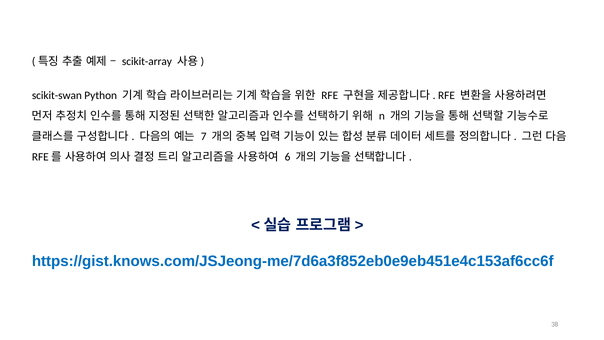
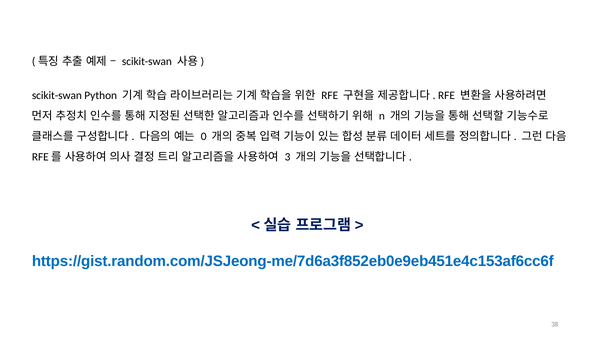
scikit-array: scikit-array -> scikit-swan (147, 62)
7: 7 -> 0 (204, 136)
6: 6 -> 3 (288, 157)
https://gist.knows.com/JSJeong-me/7d6a3f852eb0e9eb451e4c153af6cc6f: https://gist.knows.com/JSJeong-me/7d6a3f852eb0e9eb451e4c153af6cc6f -> https://gist.random.com/JSJeong-me/7d6a3f852eb0e9eb451e4c153af6cc6f (293, 261)
